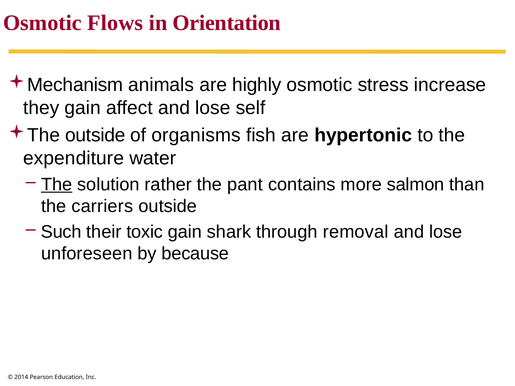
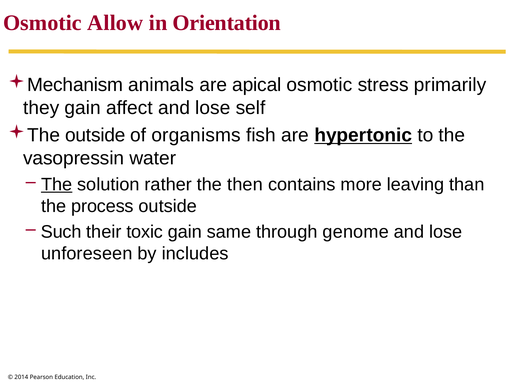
Flows: Flows -> Allow (115, 23)
highly: highly -> apical (257, 85)
increase: increase -> primarily (450, 85)
hypertonic underline: none -> present (363, 135)
expenditure: expenditure -> vasopressin (74, 158)
pant: pant -> then (245, 185)
salmon: salmon -> leaving (416, 185)
carriers: carriers -> process (102, 206)
shark: shark -> same (229, 232)
removal: removal -> genome (356, 232)
because: because -> includes (195, 254)
